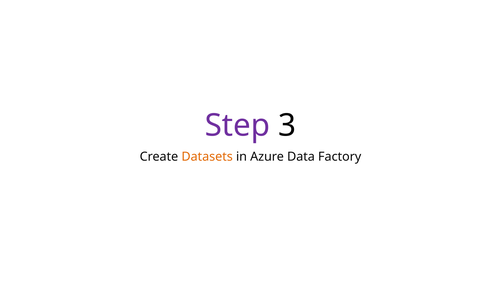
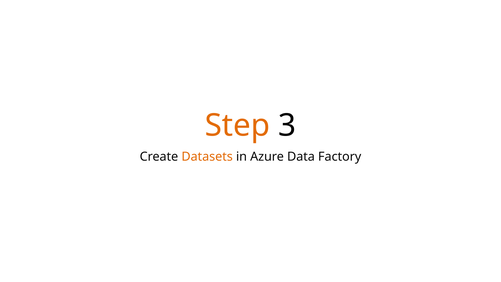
Step colour: purple -> orange (237, 125)
